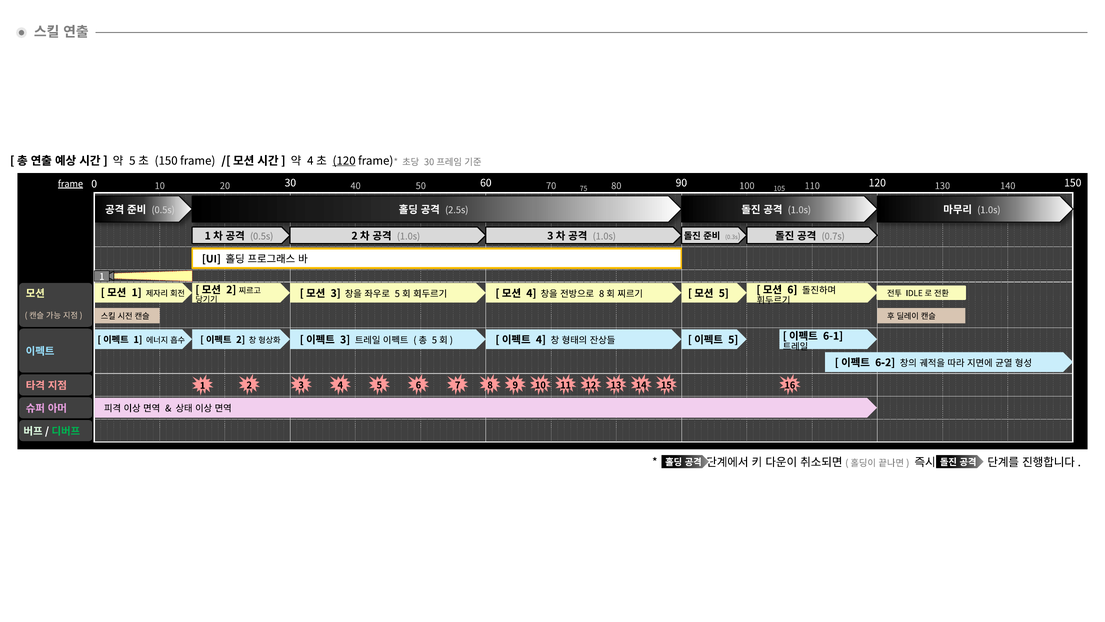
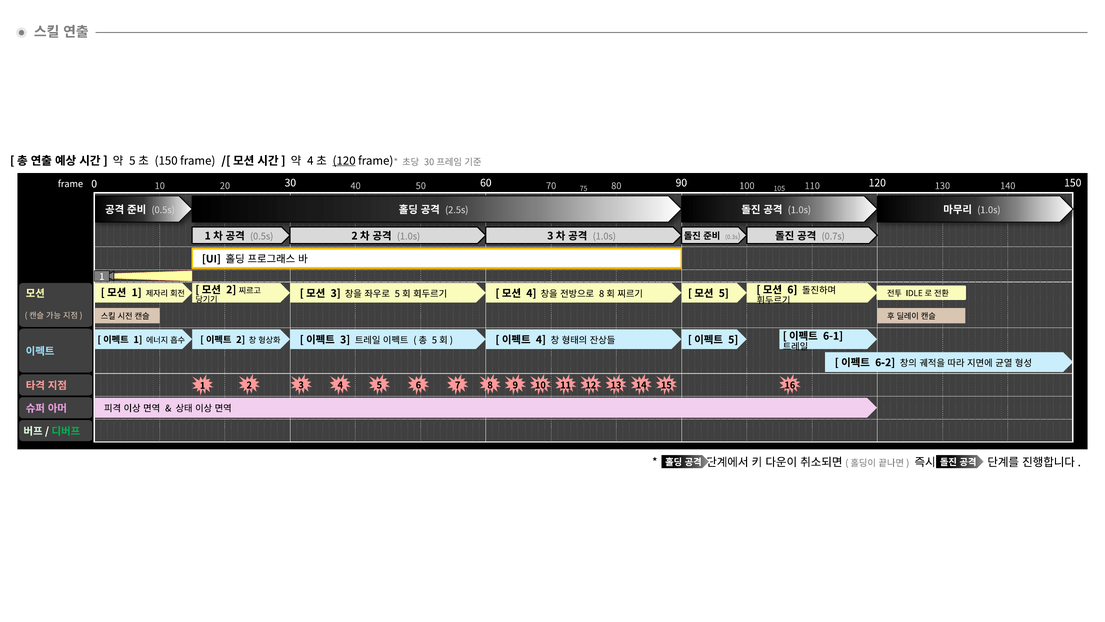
frame underline: present -> none (70, 184)
